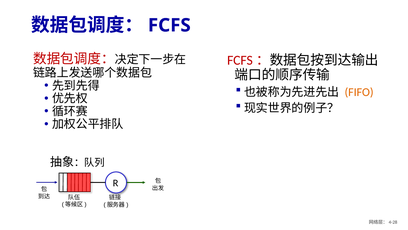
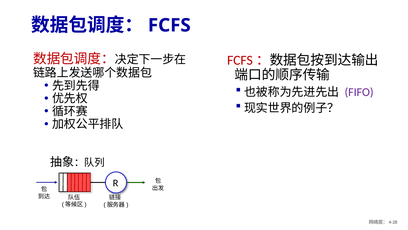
FIFO colour: orange -> purple (359, 92)
